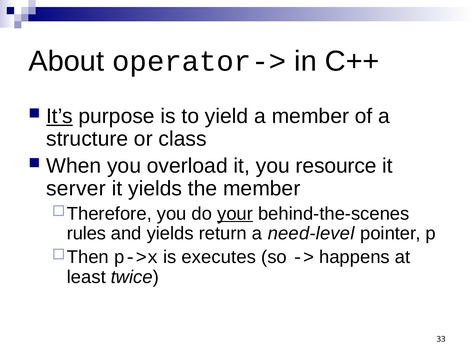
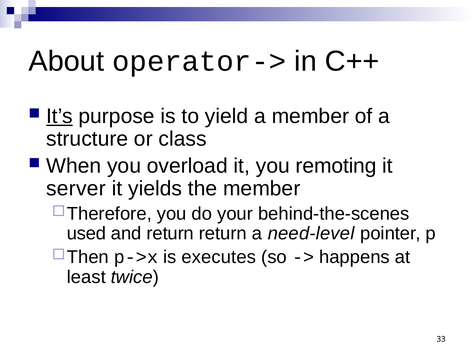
resource: resource -> remoting (336, 166)
your underline: present -> none (235, 214)
rules: rules -> used (86, 234)
and yields: yields -> return (170, 234)
